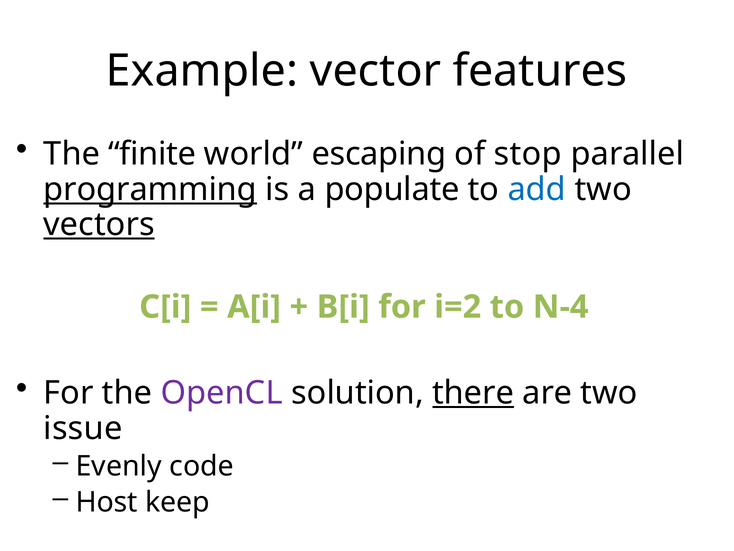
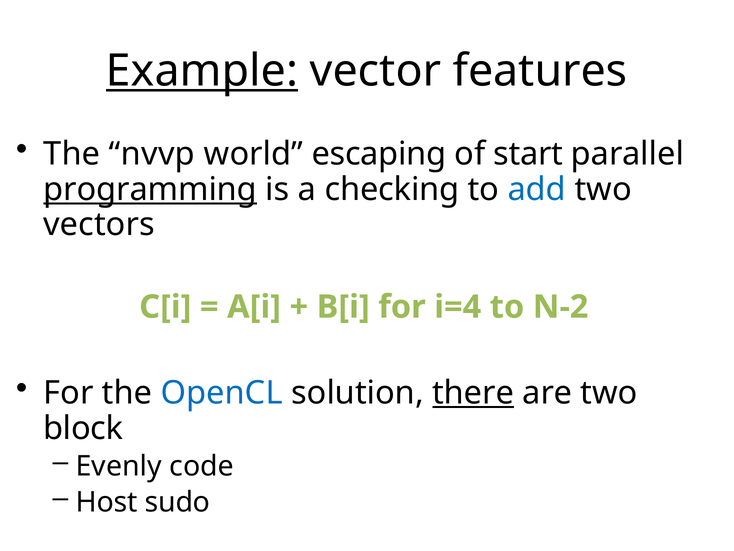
Example underline: none -> present (202, 71)
finite: finite -> nvvp (152, 154)
stop: stop -> start (528, 154)
populate: populate -> checking (392, 189)
vectors underline: present -> none (99, 224)
i=2: i=2 -> i=4 (458, 307)
N-4: N-4 -> N-2 (561, 307)
OpenCL colour: purple -> blue (222, 393)
issue: issue -> block (83, 428)
keep: keep -> sudo (178, 502)
